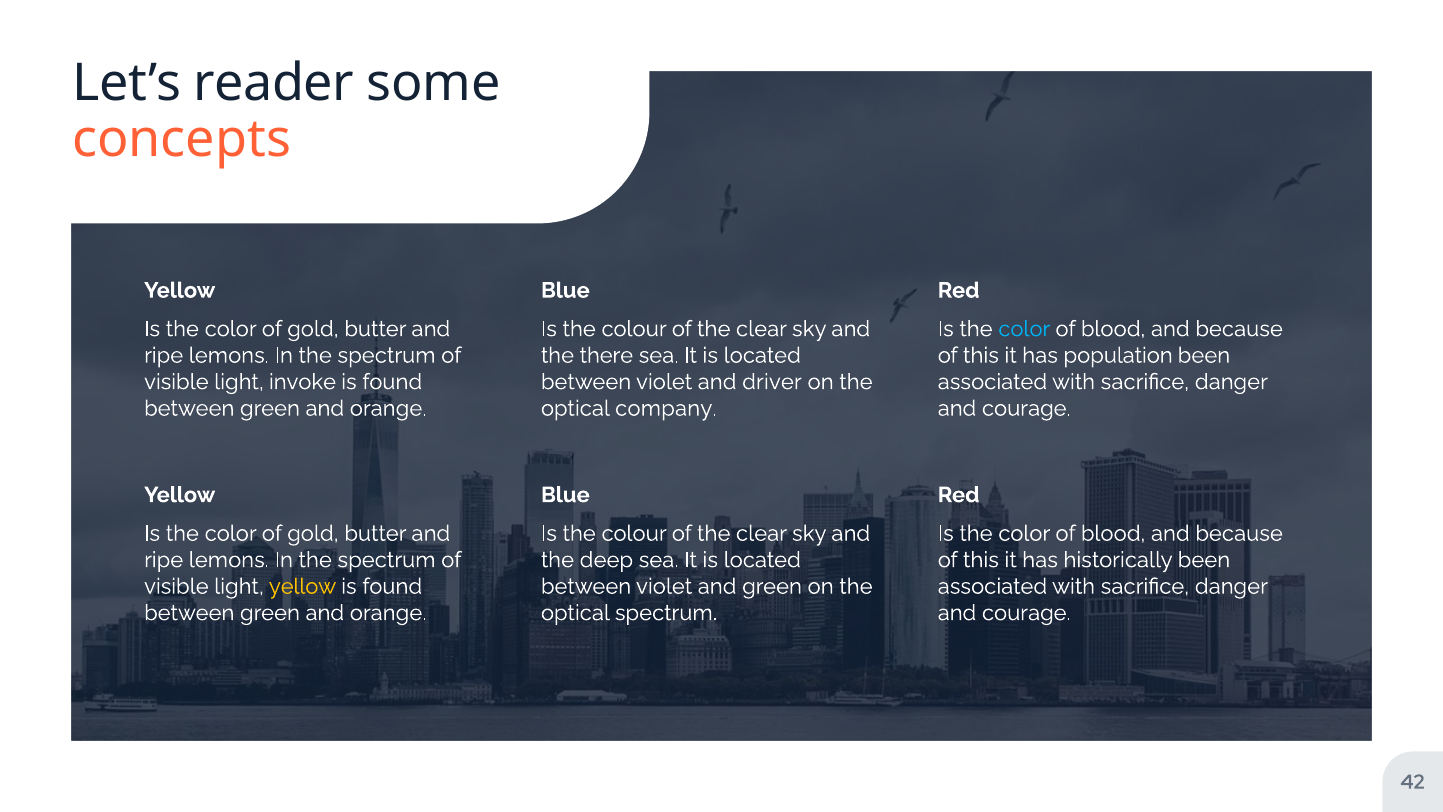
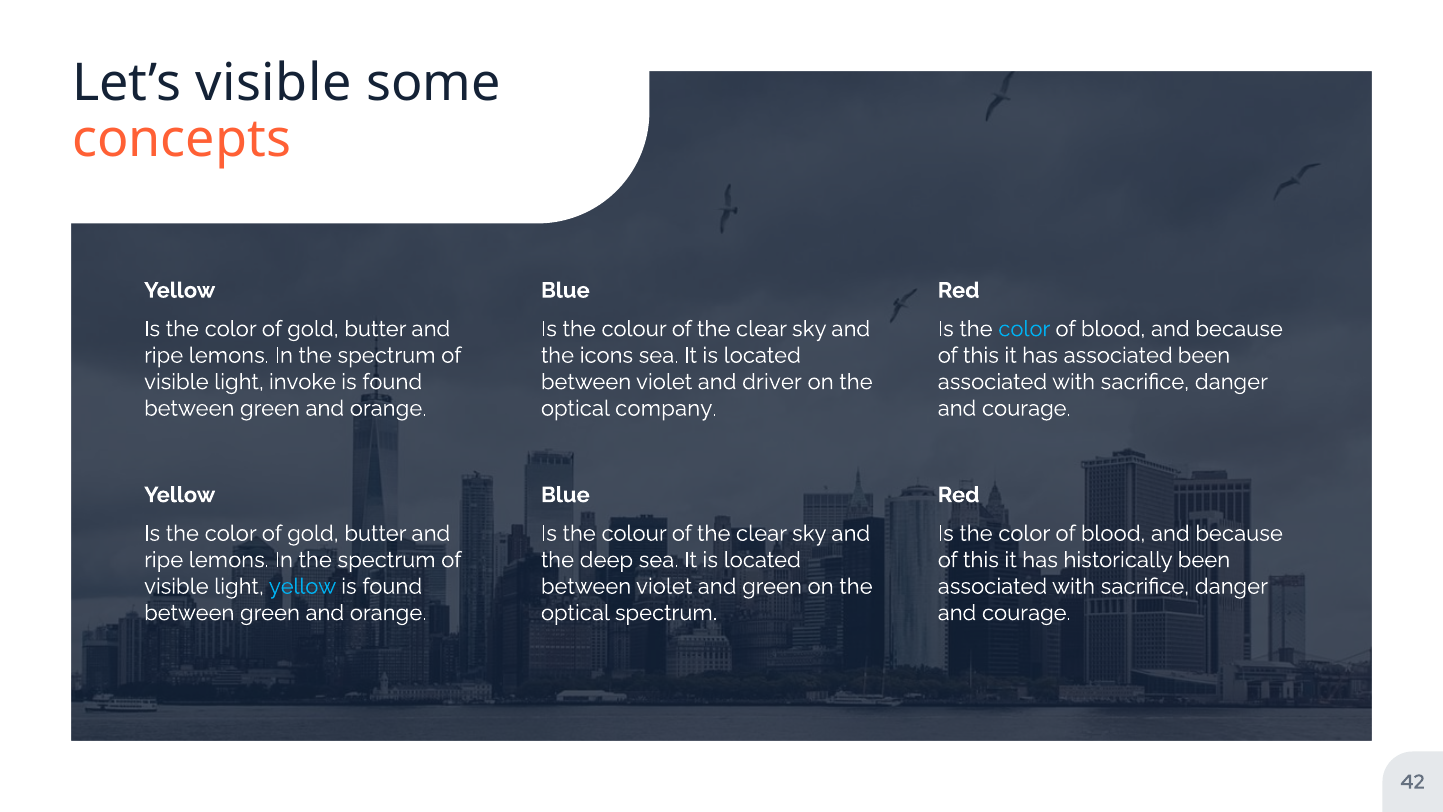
Let’s reader: reader -> visible (273, 83)
there: there -> icons (606, 355)
has population: population -> associated (1118, 355)
yellow colour: yellow -> light blue (303, 586)
